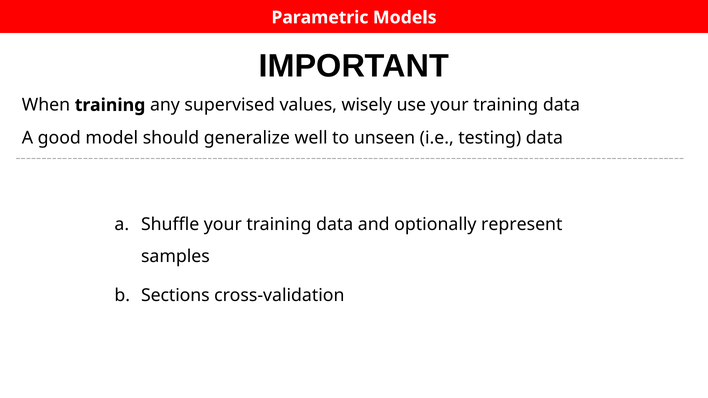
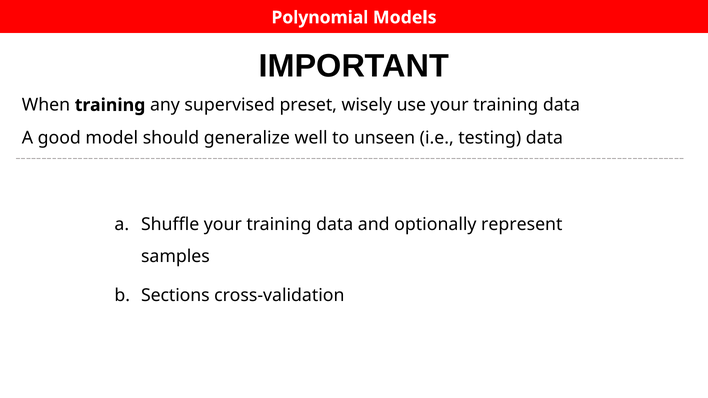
Parametric: Parametric -> Polynomial (320, 18)
values: values -> preset (308, 105)
